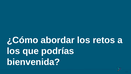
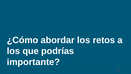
bienvenida: bienvenida -> importante (33, 62)
